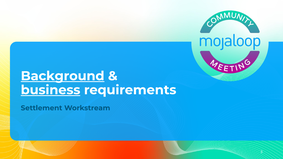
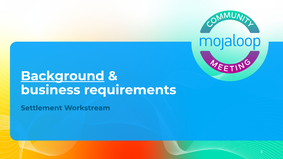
business underline: present -> none (51, 90)
